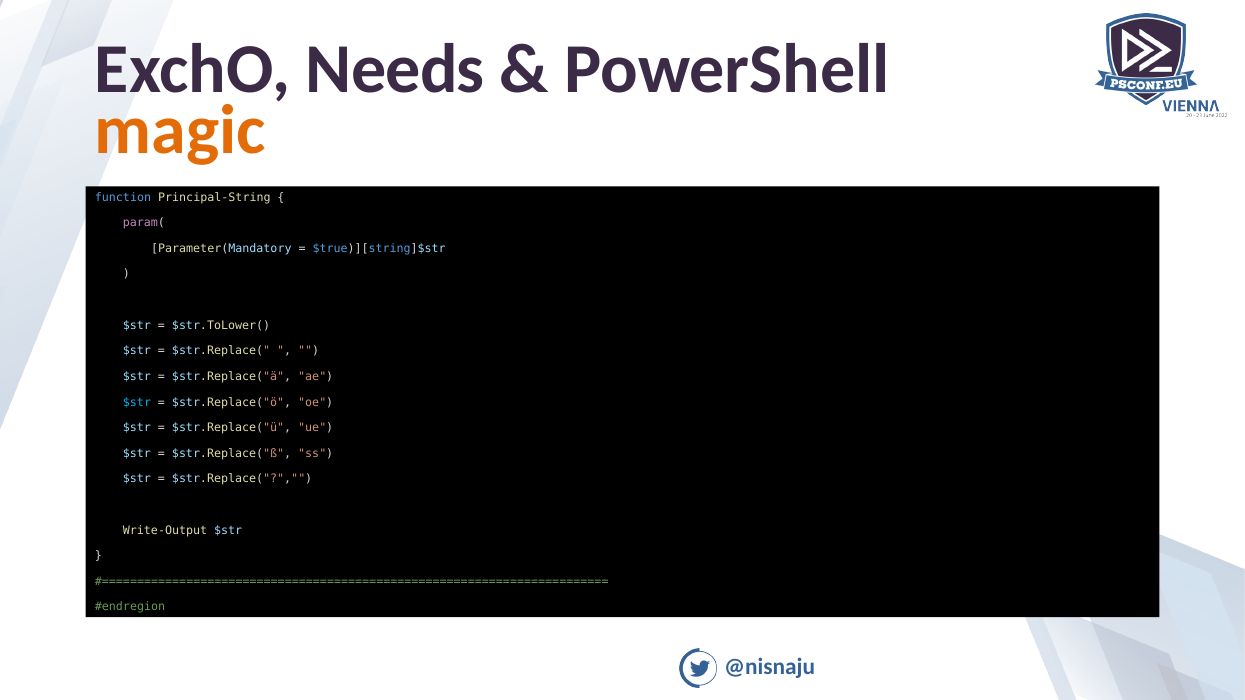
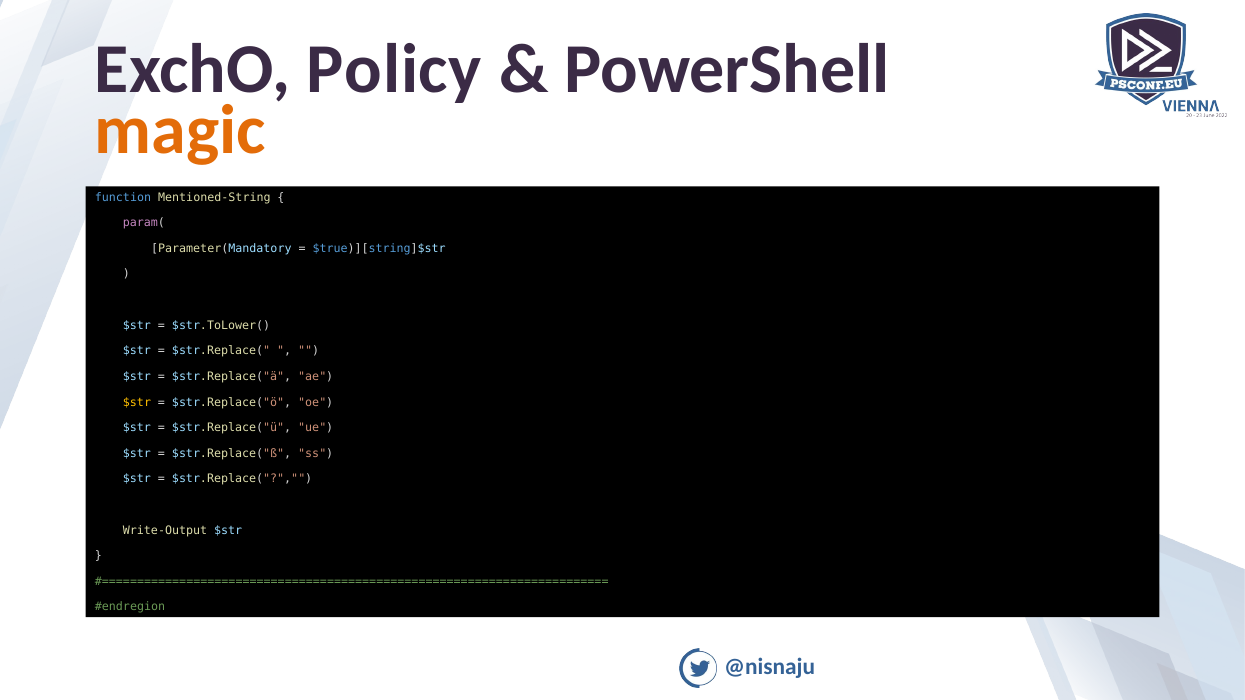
Needs: Needs -> Policy (395, 70)
Principal-String: Principal-String -> Mentioned-String (214, 197)
$str colour: light blue -> yellow (137, 402)
